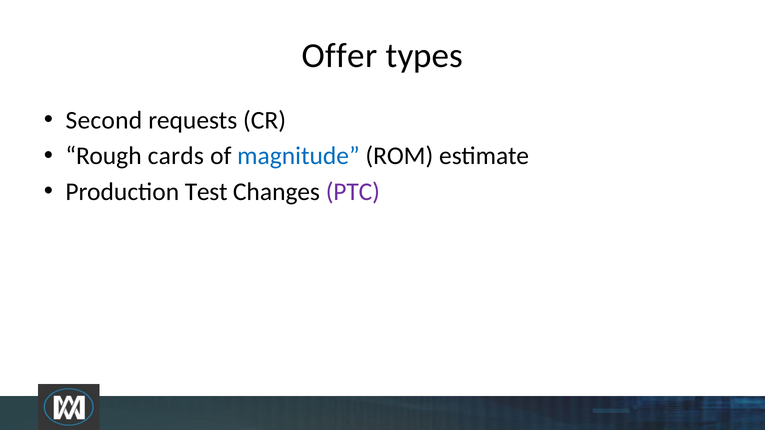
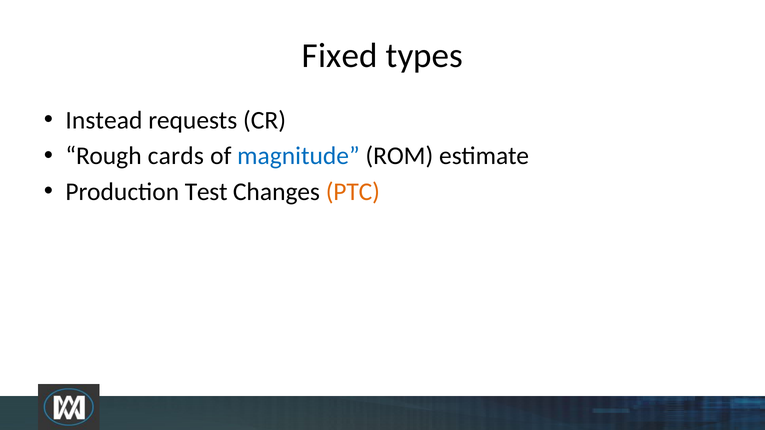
Offer: Offer -> Fixed (340, 56)
Second: Second -> Instead (104, 120)
PTC colour: purple -> orange (353, 192)
